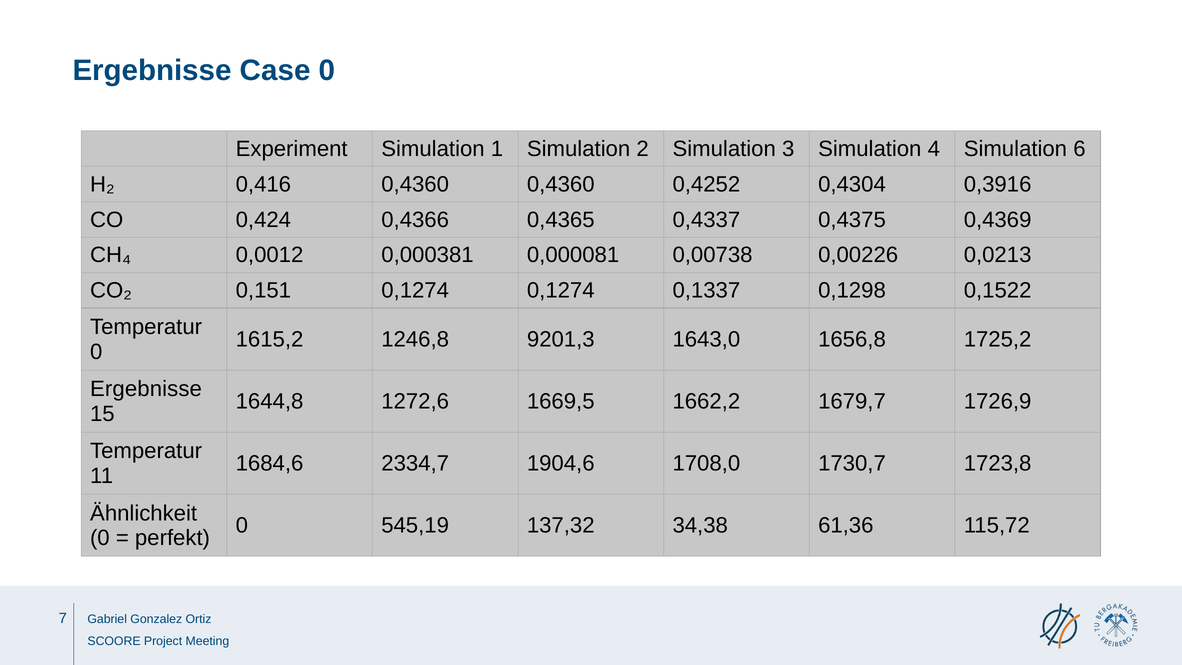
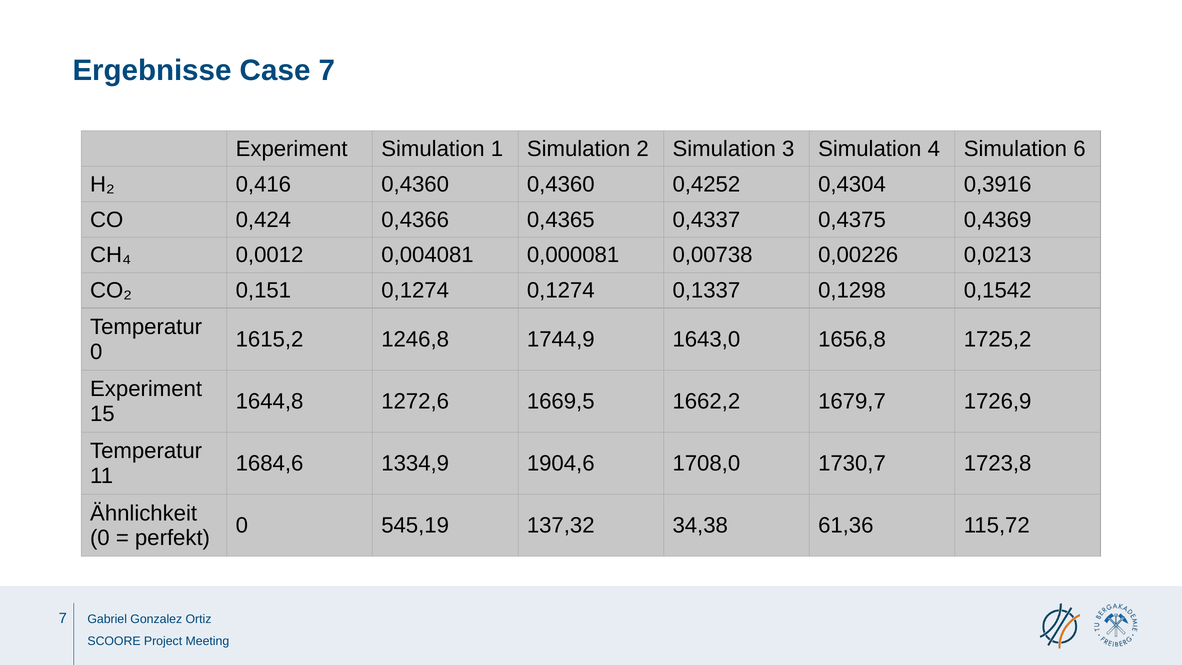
Case 0: 0 -> 7 (327, 71)
0,000381: 0,000381 -> 0,004081 (427, 255)
0,1522: 0,1522 -> 0,1542 (998, 291)
9201,3: 9201,3 -> 1744,9 (561, 339)
Ergebnisse: Ergebnisse -> Experiment (146, 389)
2334,7: 2334,7 -> 1334,9 (415, 463)
